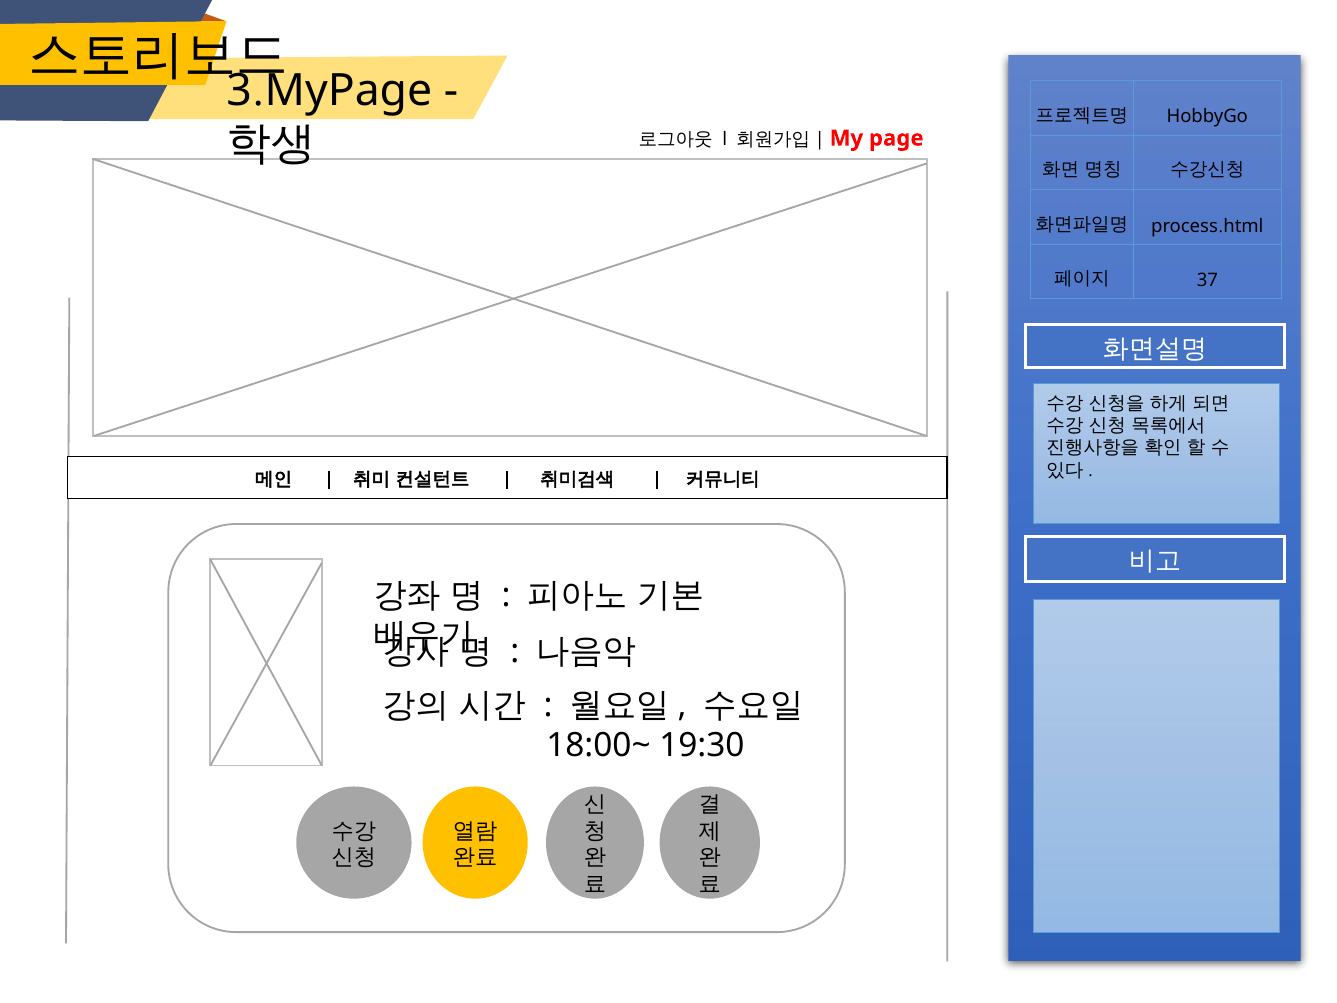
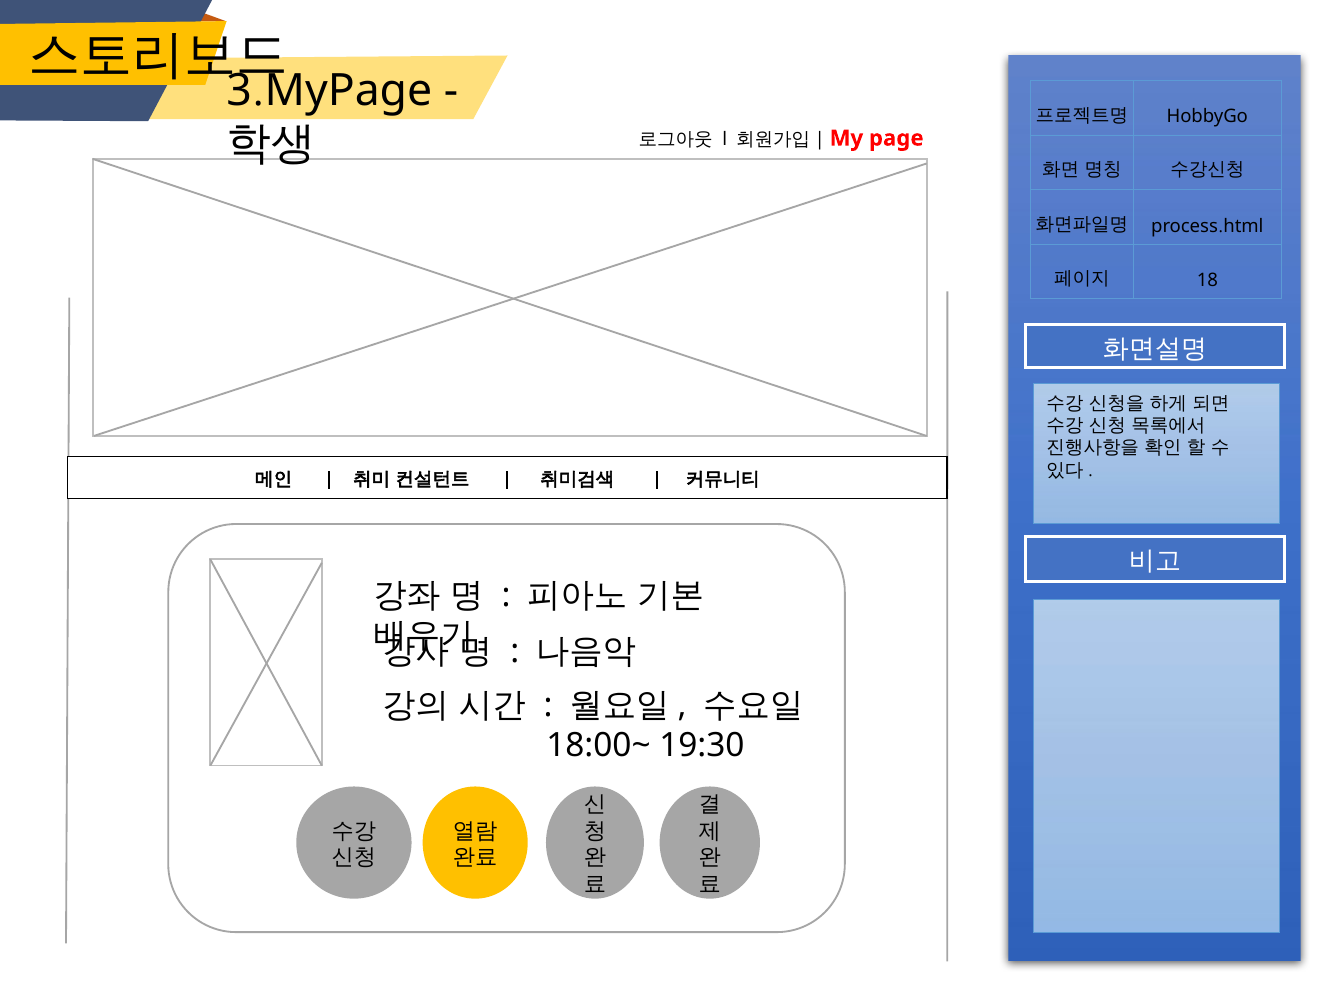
37: 37 -> 18 (1207, 280)
